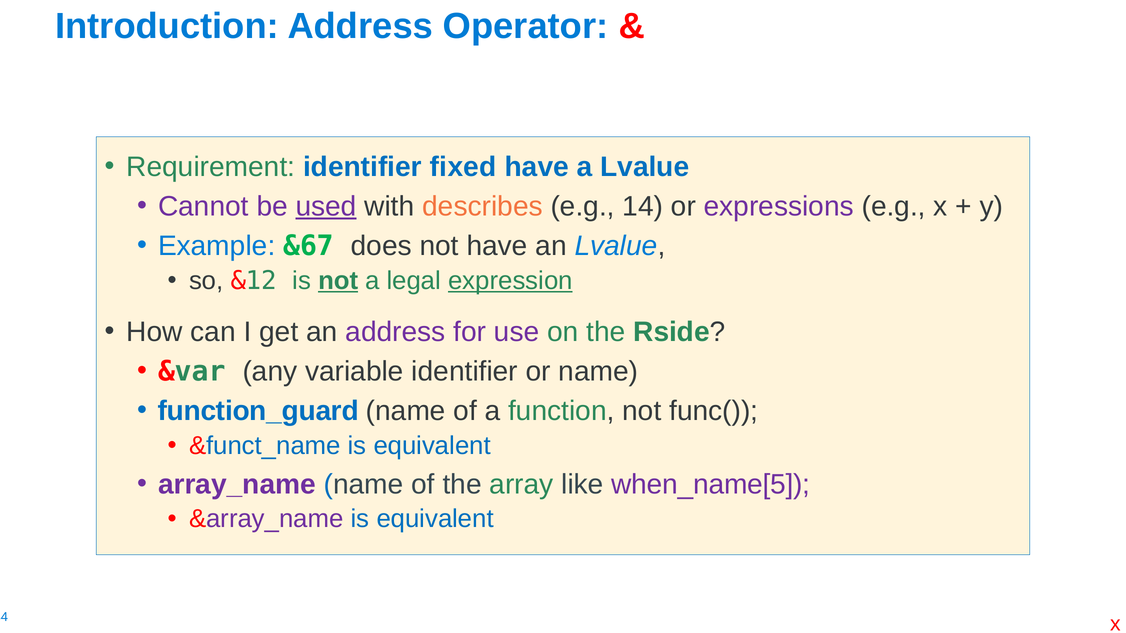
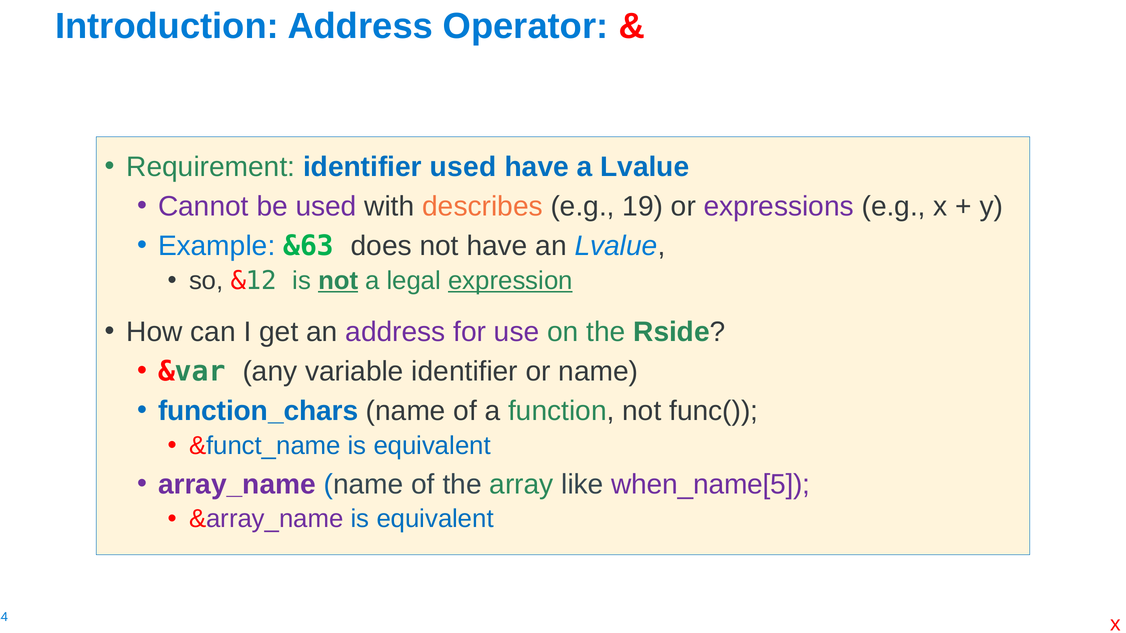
identifier fixed: fixed -> used (463, 167)
used underline: present -> none (326, 207)
14: 14 -> 19 (643, 207)
&67: &67 -> &63 (309, 246)
function_guard: function_guard -> function_chars (258, 411)
